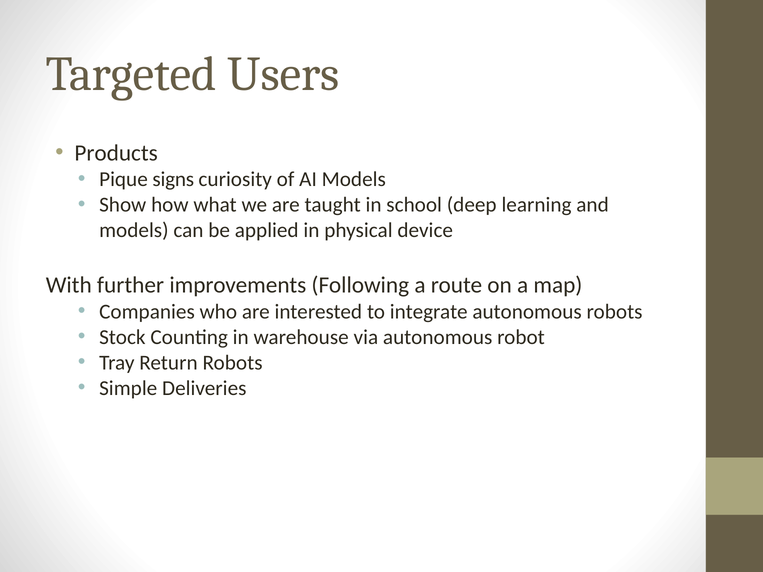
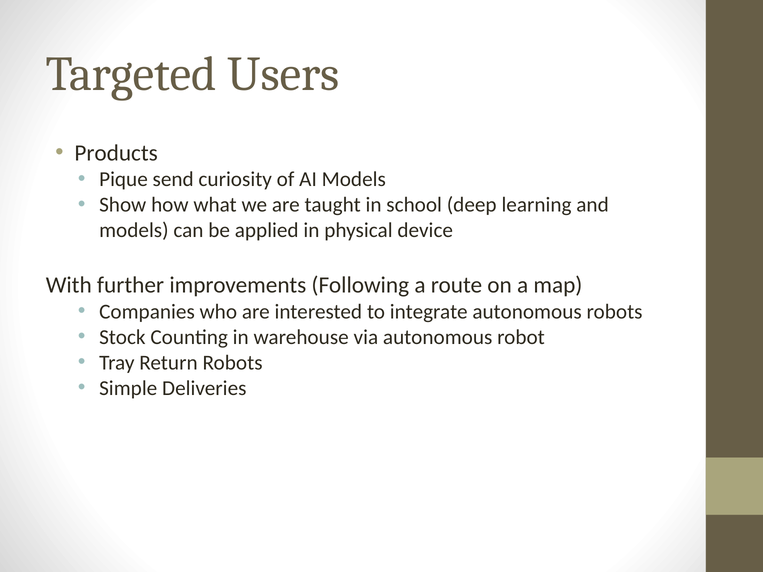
signs: signs -> send (173, 180)
